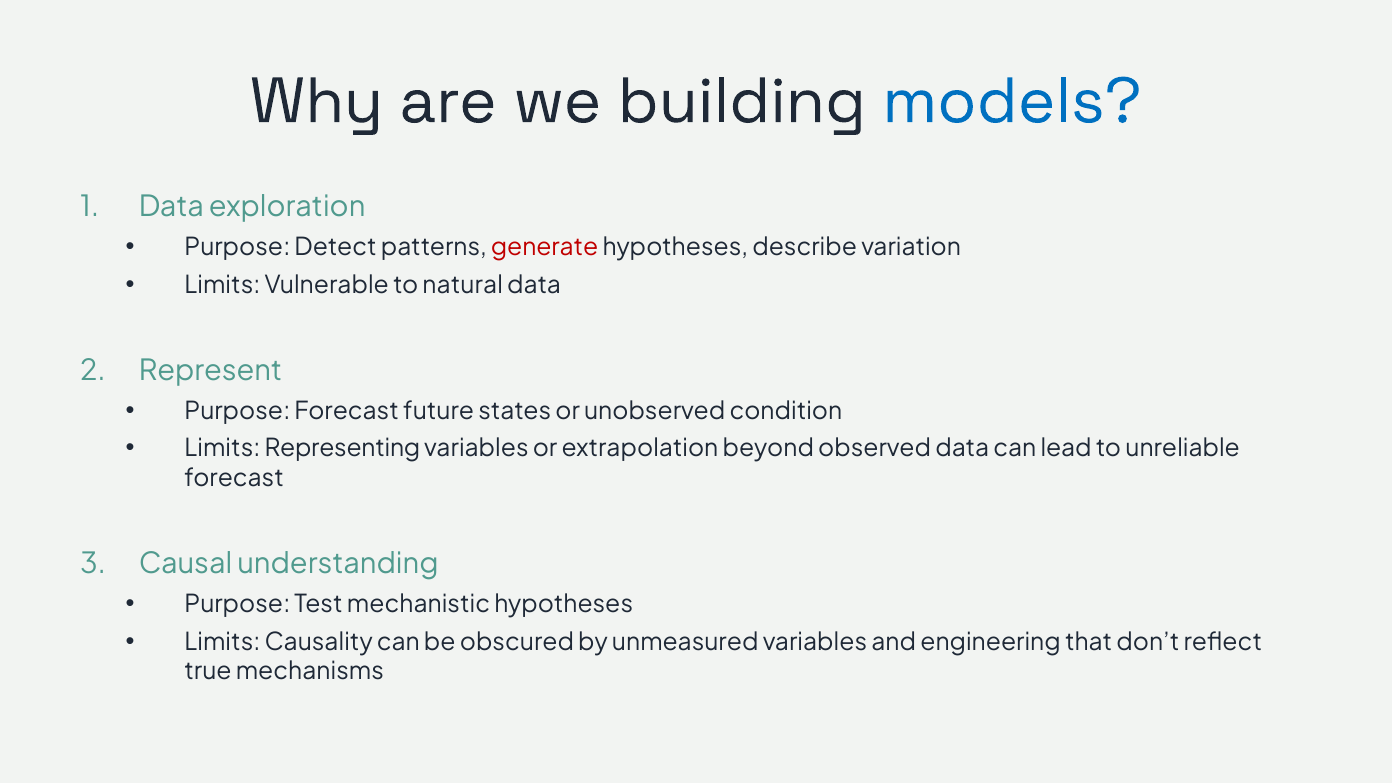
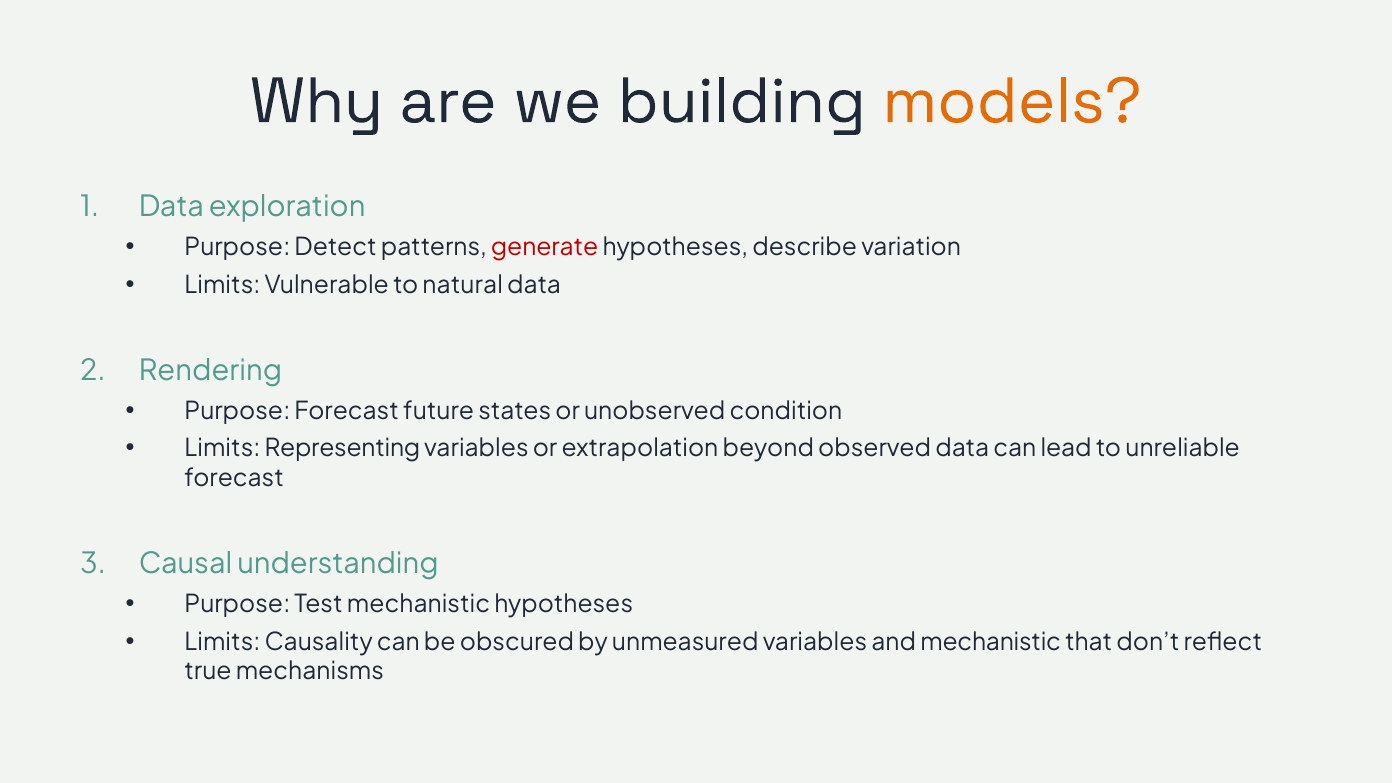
models colour: blue -> orange (1012, 101)
Represent: Represent -> Rendering (210, 371)
and engineering: engineering -> mechanistic (991, 642)
